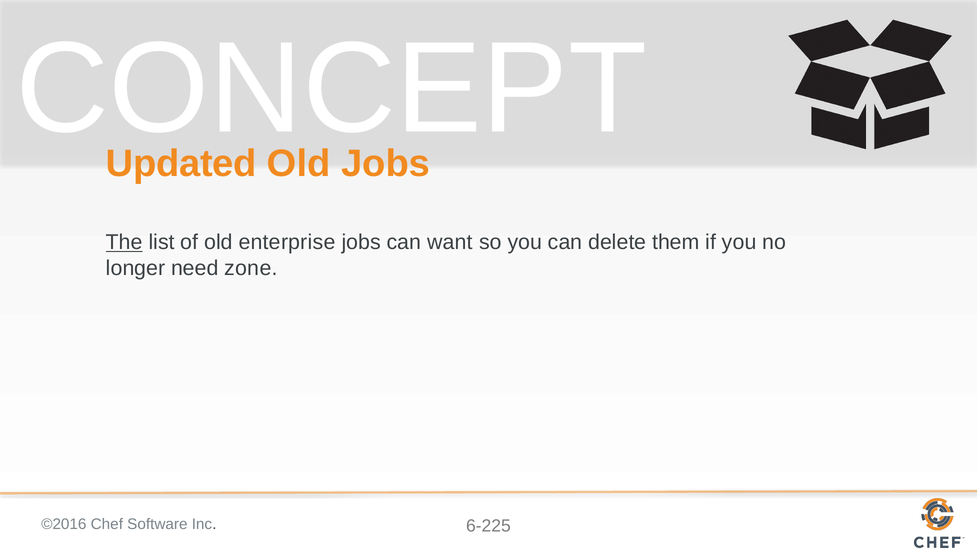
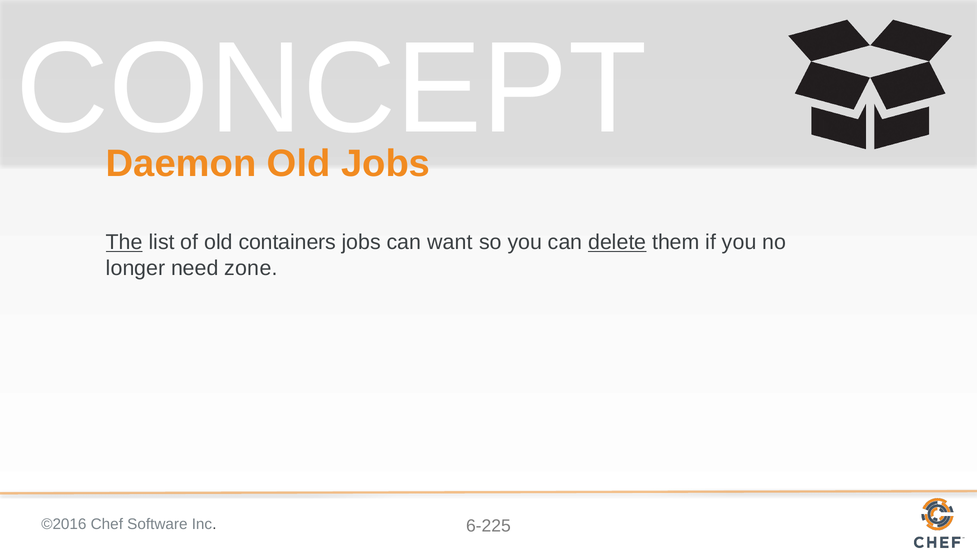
Updated: Updated -> Daemon (181, 164)
enterprise: enterprise -> containers (287, 242)
delete underline: none -> present (617, 242)
